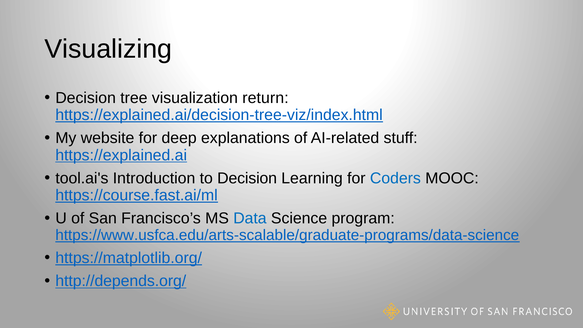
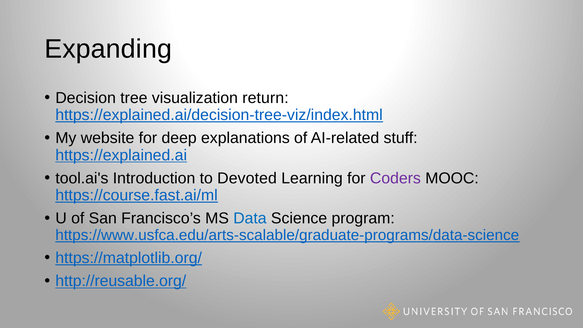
Visualizing: Visualizing -> Expanding (108, 49)
to Decision: Decision -> Devoted (247, 178)
Coders colour: blue -> purple (395, 178)
http://depends.org/: http://depends.org/ -> http://reusable.org/ (121, 281)
